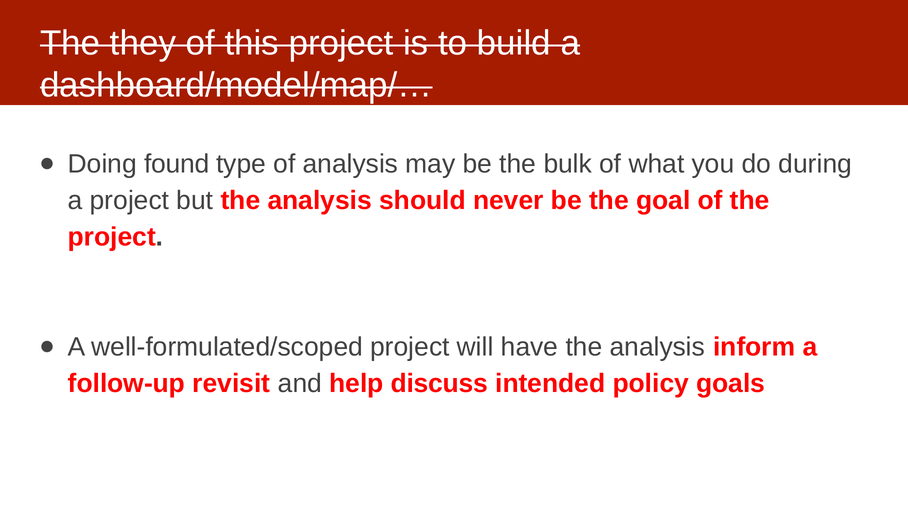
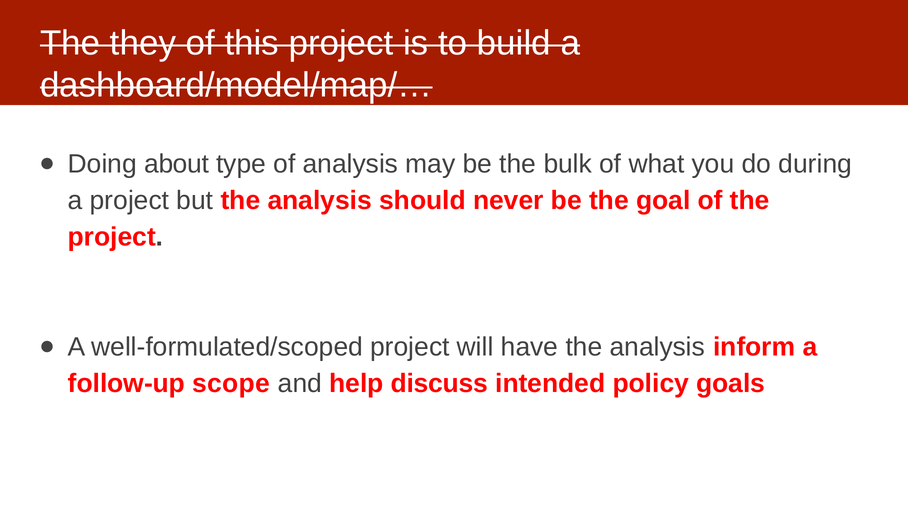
found: found -> about (177, 164)
revisit: revisit -> scope (231, 383)
